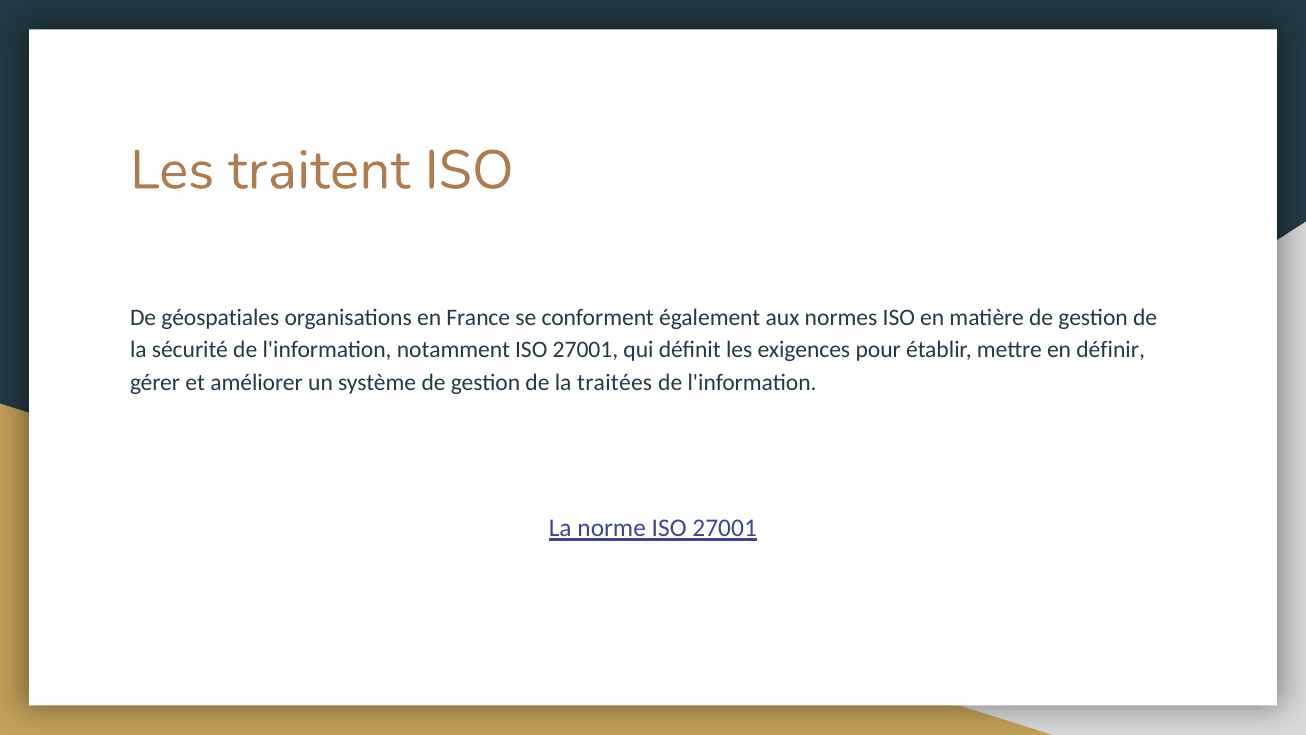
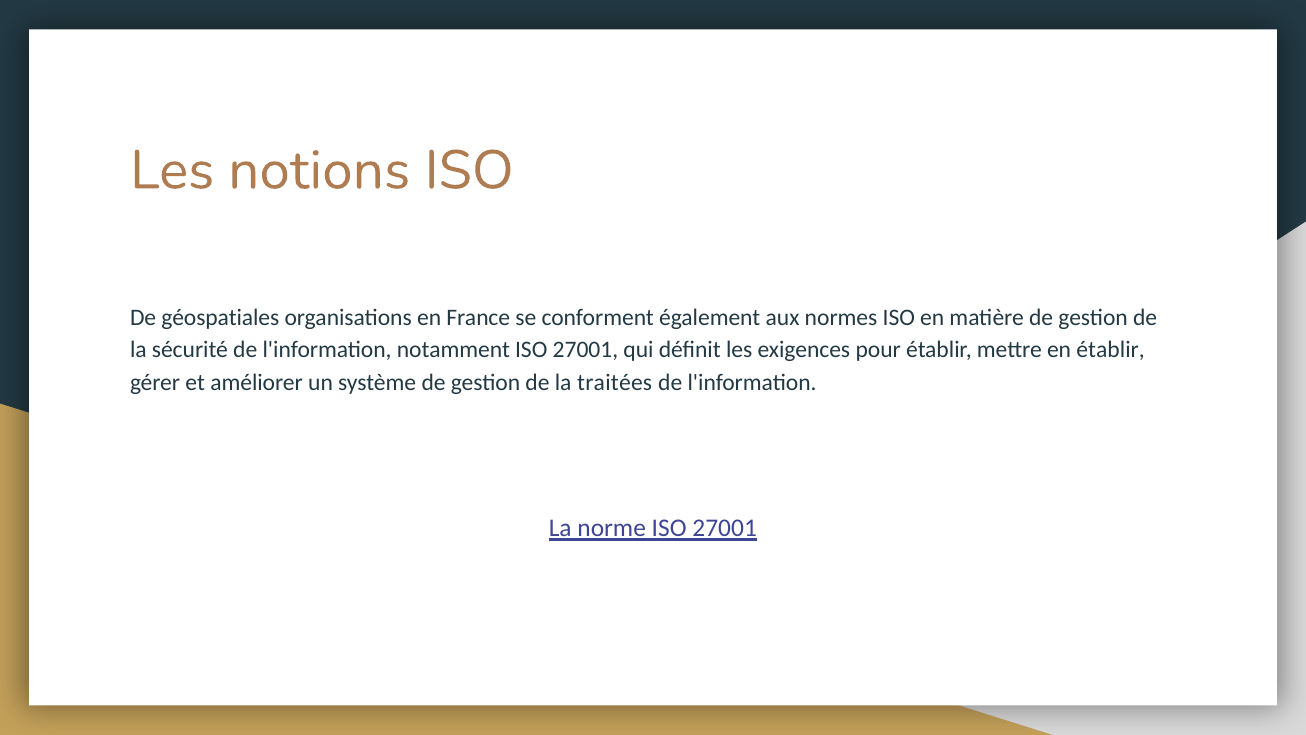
traitent: traitent -> notions (319, 170)
en définir: définir -> établir (1111, 350)
